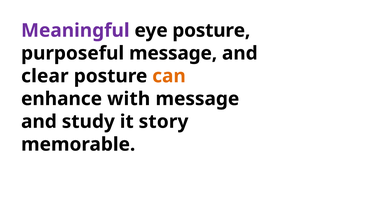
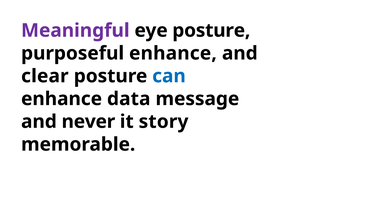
purposeful message: message -> enhance (173, 53)
can colour: orange -> blue (169, 76)
with: with -> data (129, 99)
study: study -> never (88, 122)
